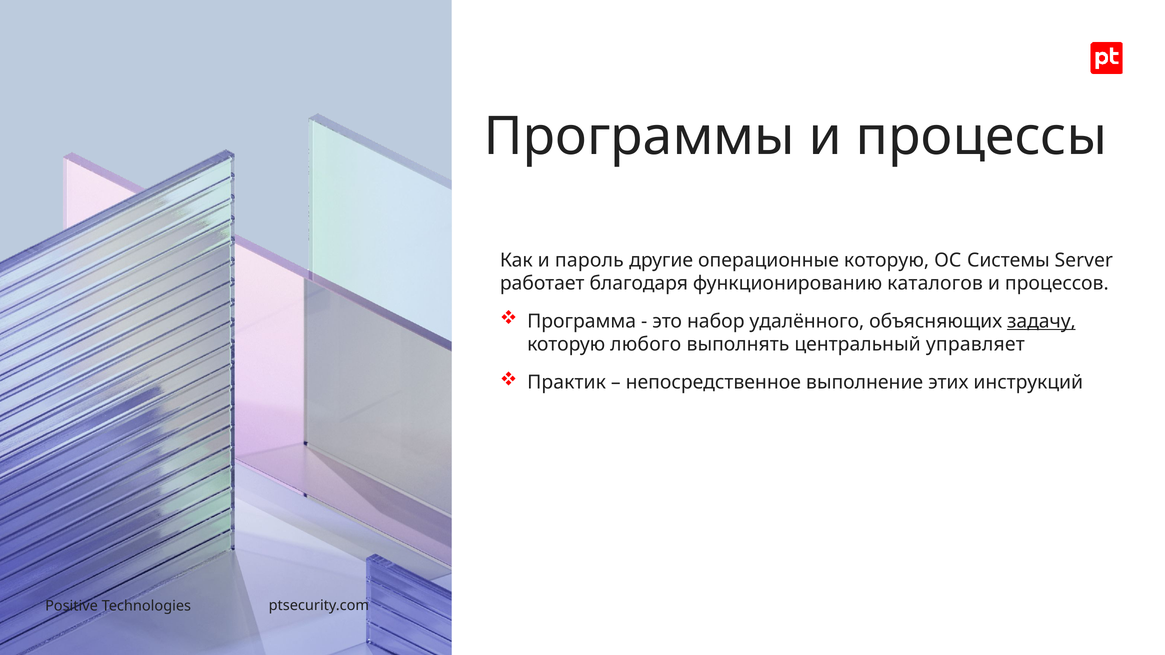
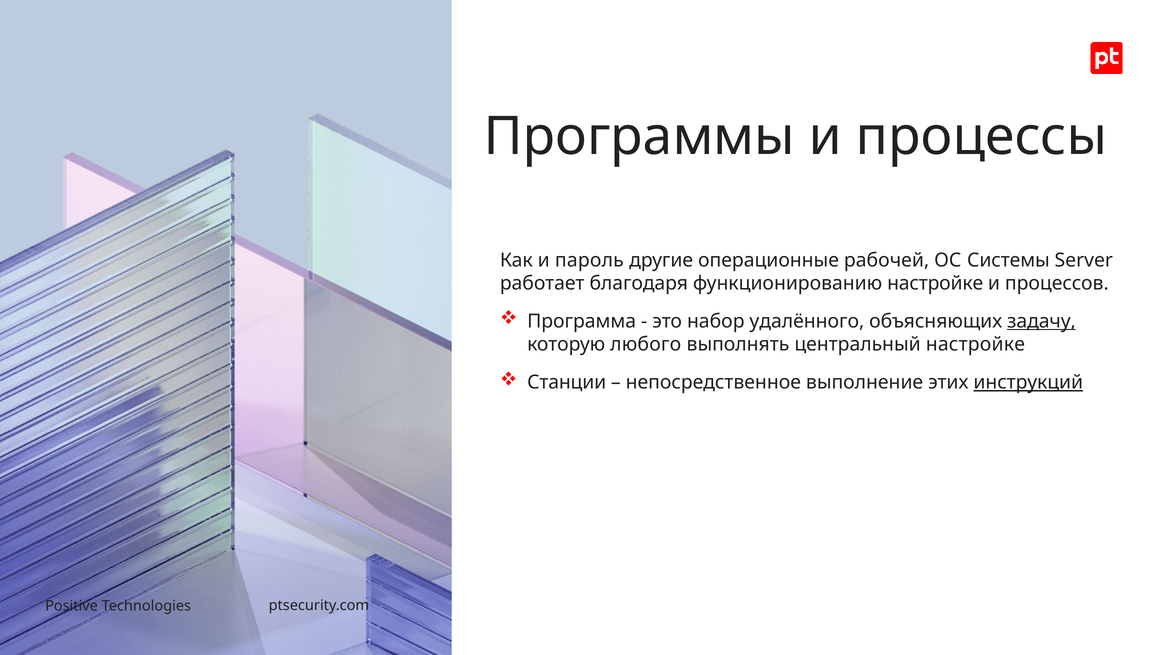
операционные которую: которую -> рабочей (887, 260)
функционированию каталогов: каталогов -> настройке (935, 284)
центральный управляет: управляет -> настройке (975, 345)
Практик: Практик -> Станции (567, 383)
инструкций underline: none -> present (1028, 383)
